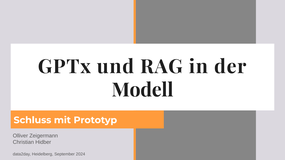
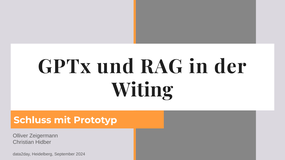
Modell: Modell -> Witing (142, 90)
